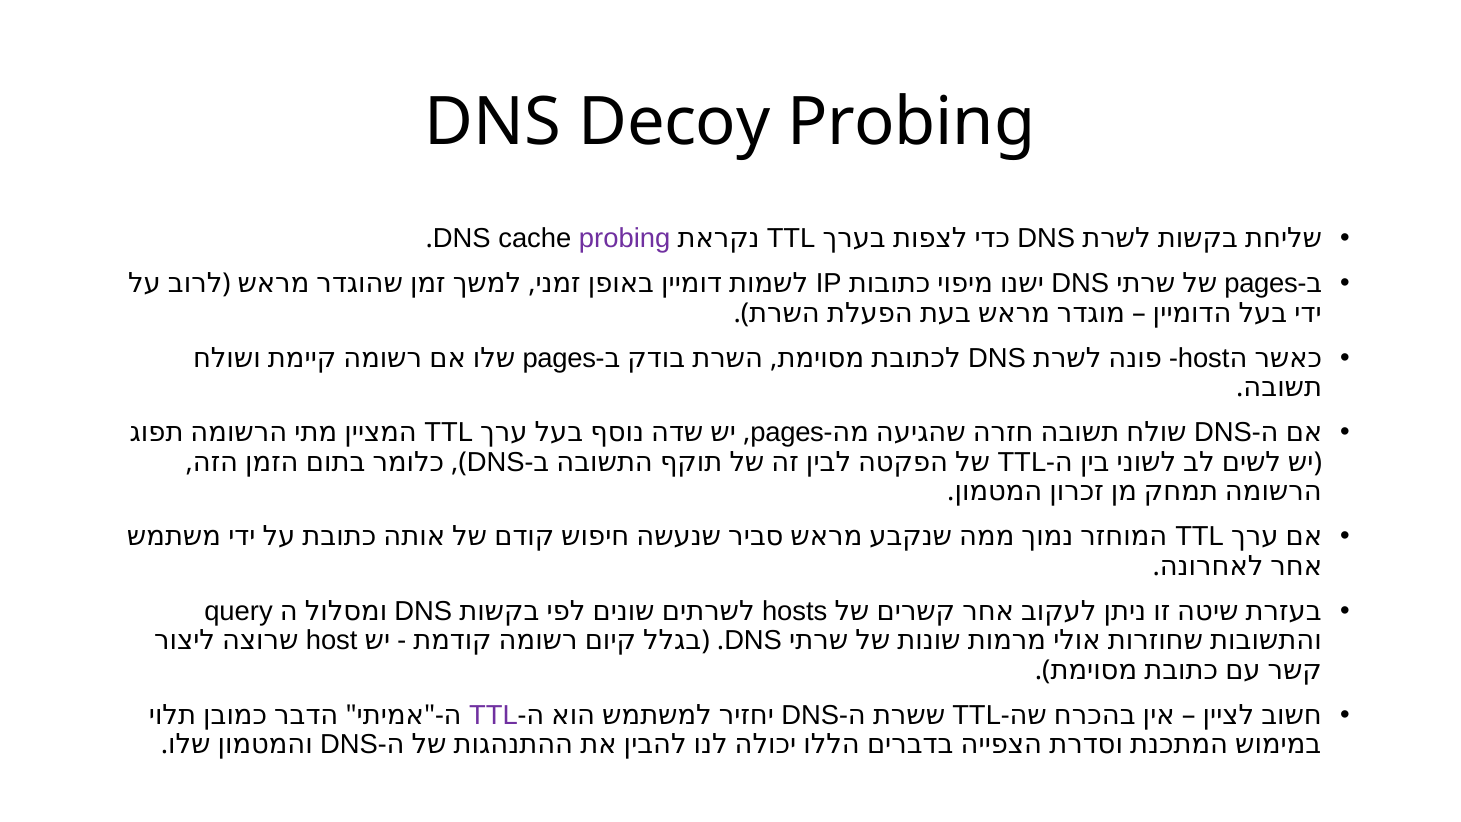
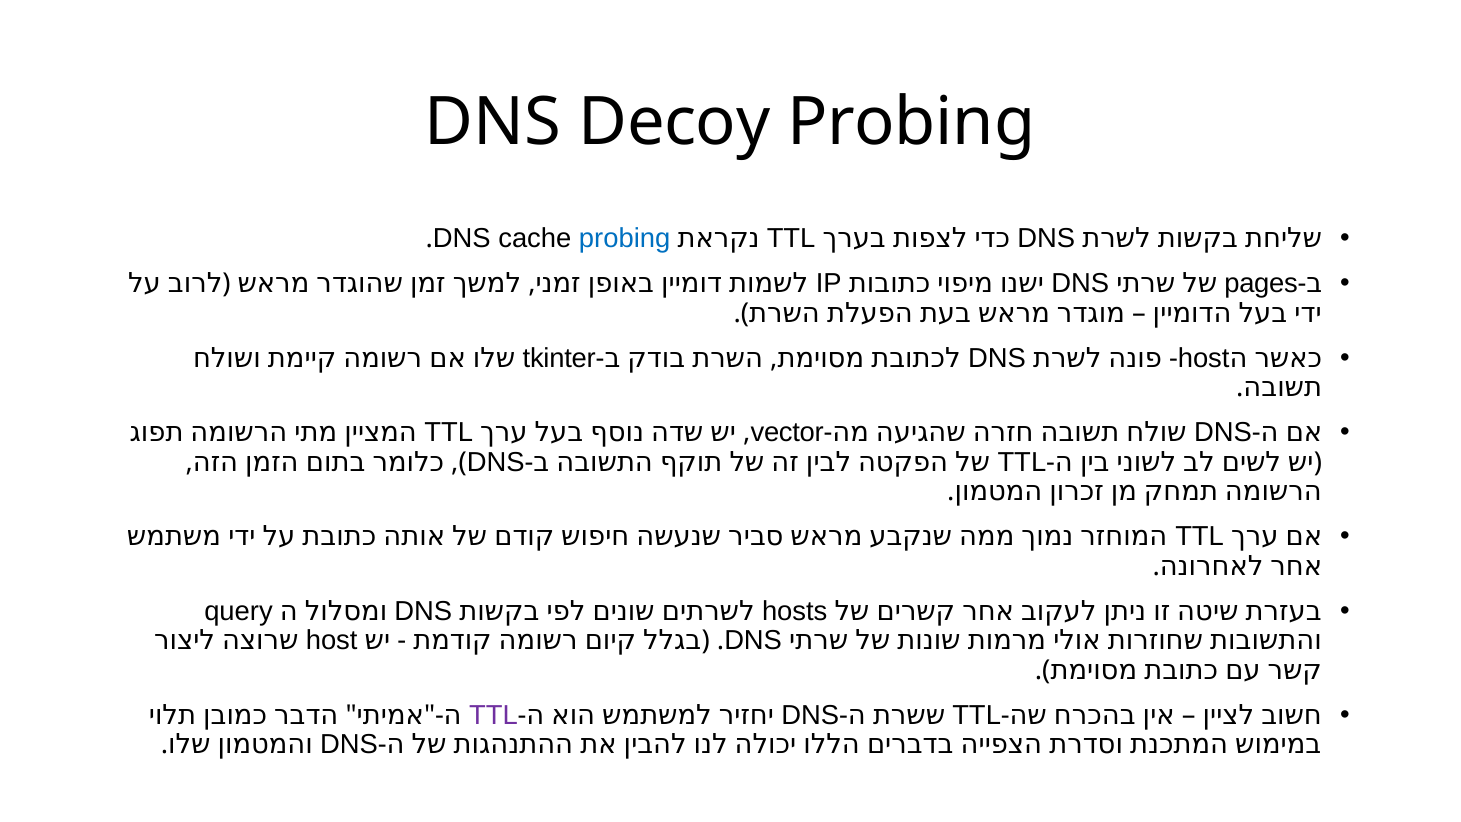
probing colour: purple -> blue (625, 239)
pages: pages -> tkinter (559, 358)
pages: pages -> vector (787, 433)
